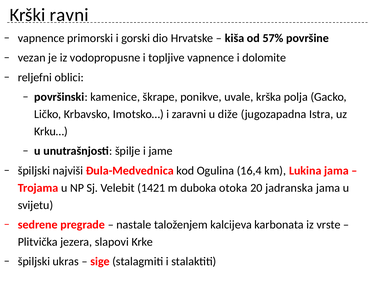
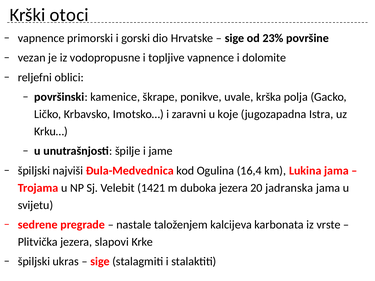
ravni: ravni -> otoci (69, 15)
kiša: kiša -> sige (235, 38)
57%: 57% -> 23% (273, 38)
diže: diže -> koje (228, 114)
duboka otoka: otoka -> jezera (233, 188)
